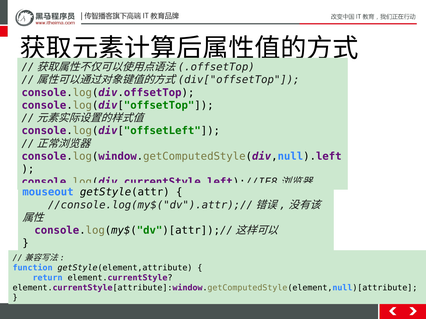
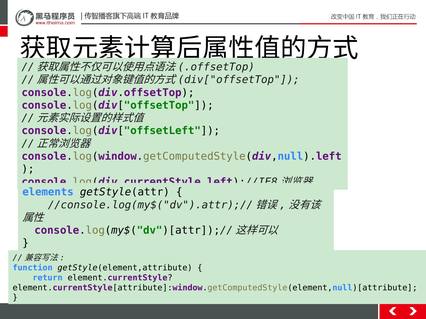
mouseout: mouseout -> elements (48, 192)
